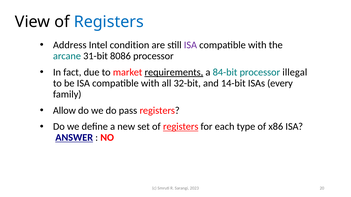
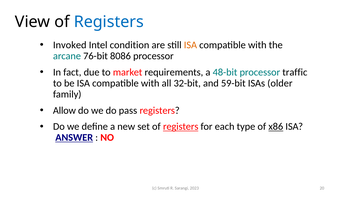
Address: Address -> Invoked (70, 45)
ISA colour: purple -> orange (190, 45)
31-bit: 31-bit -> 76-bit (96, 56)
requirements underline: present -> none (174, 72)
84-bit: 84-bit -> 48-bit (225, 72)
illegal: illegal -> traffic (295, 72)
14-bit: 14-bit -> 59-bit (233, 83)
every: every -> older (280, 83)
x86 underline: none -> present (276, 127)
